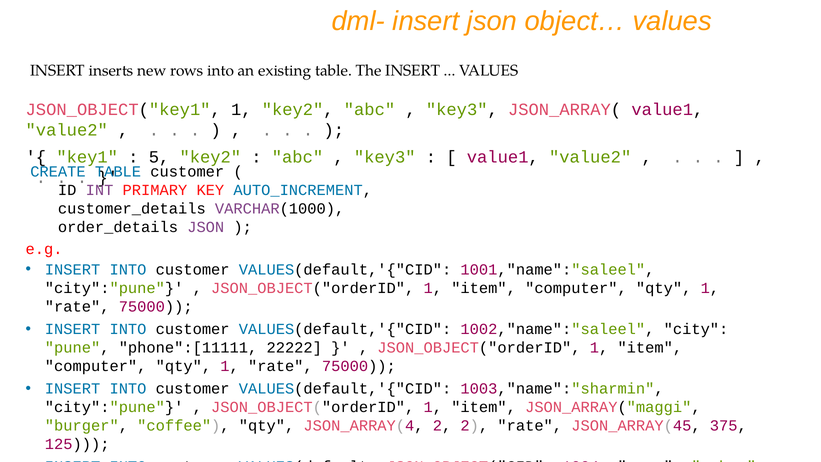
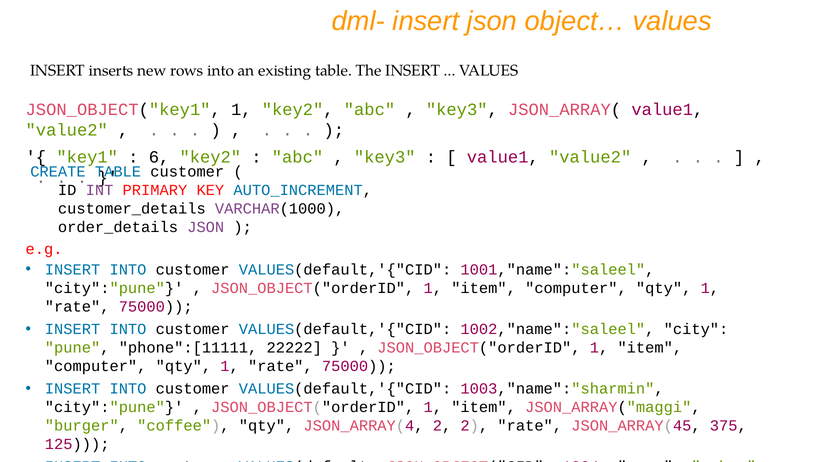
5: 5 -> 6 (159, 157)
